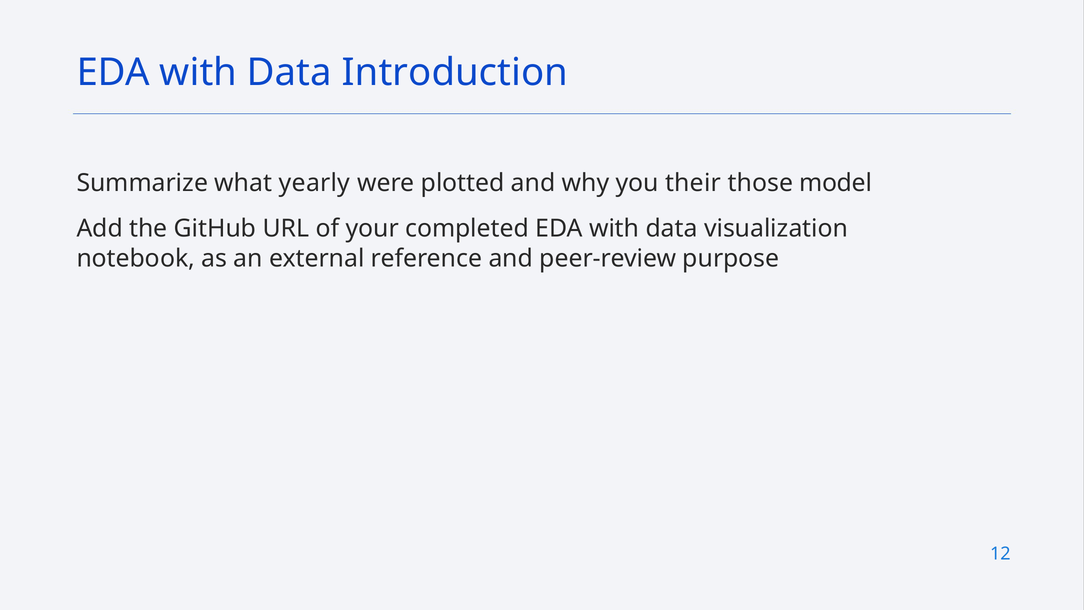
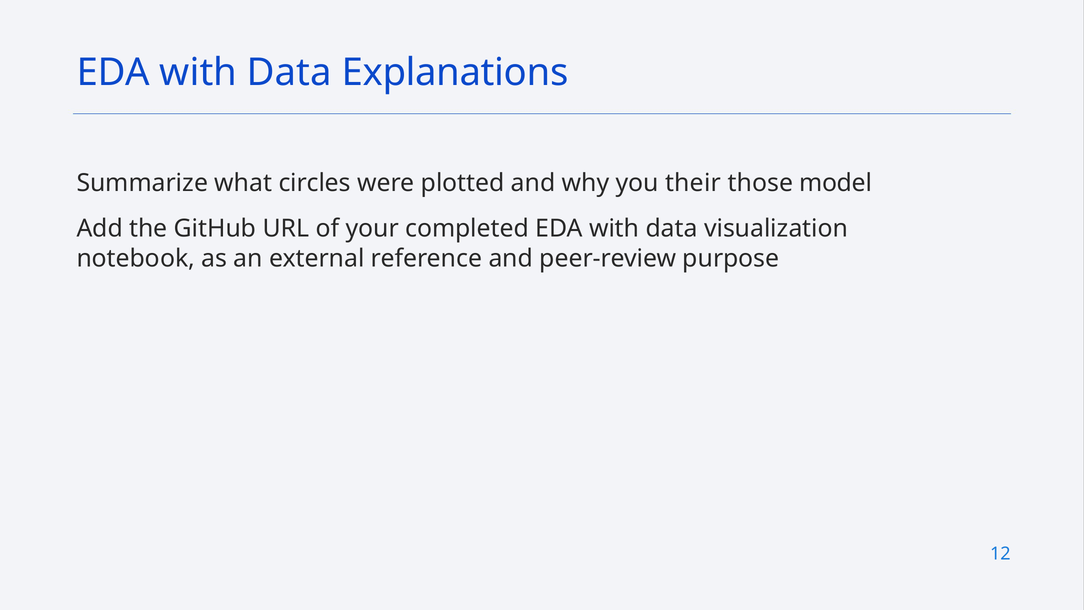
Introduction: Introduction -> Explanations (455, 72)
yearly: yearly -> circles (315, 183)
